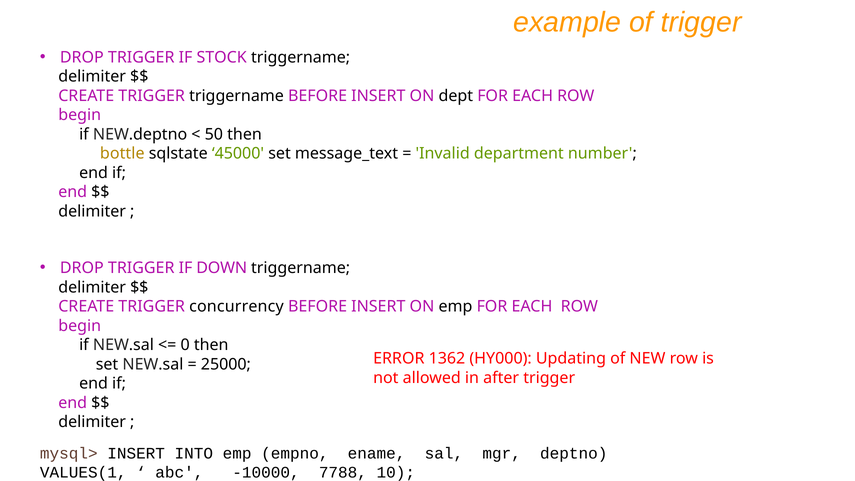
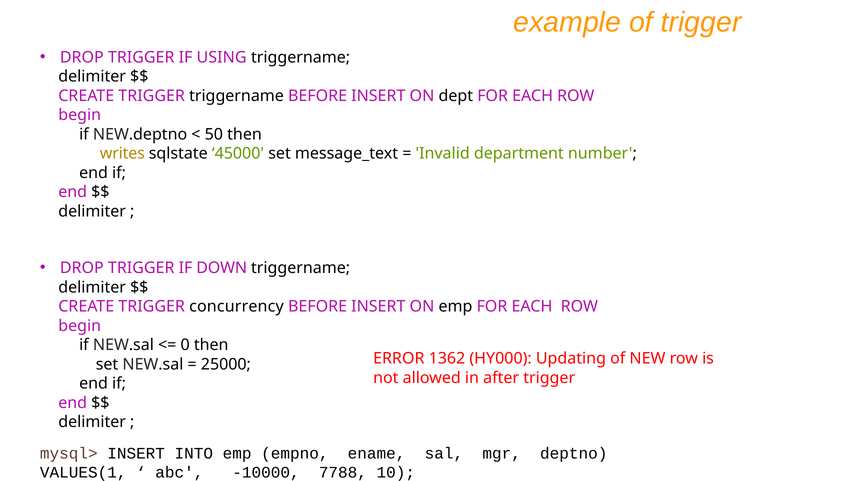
STOCK: STOCK -> USING (222, 57)
bottle: bottle -> writes (122, 154)
